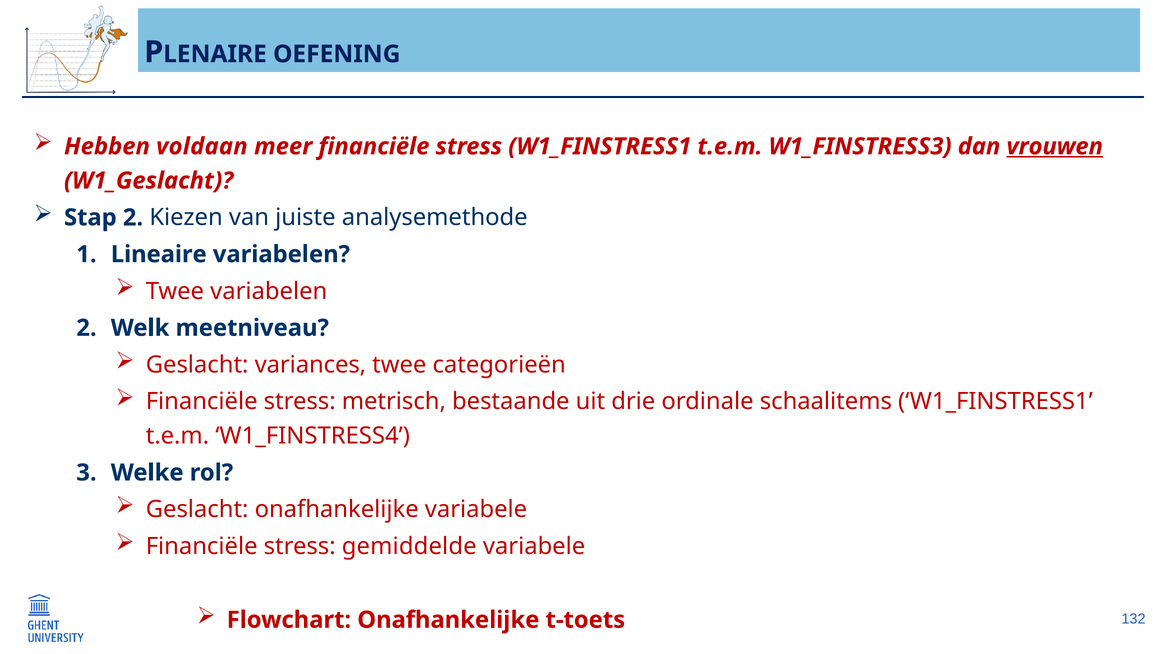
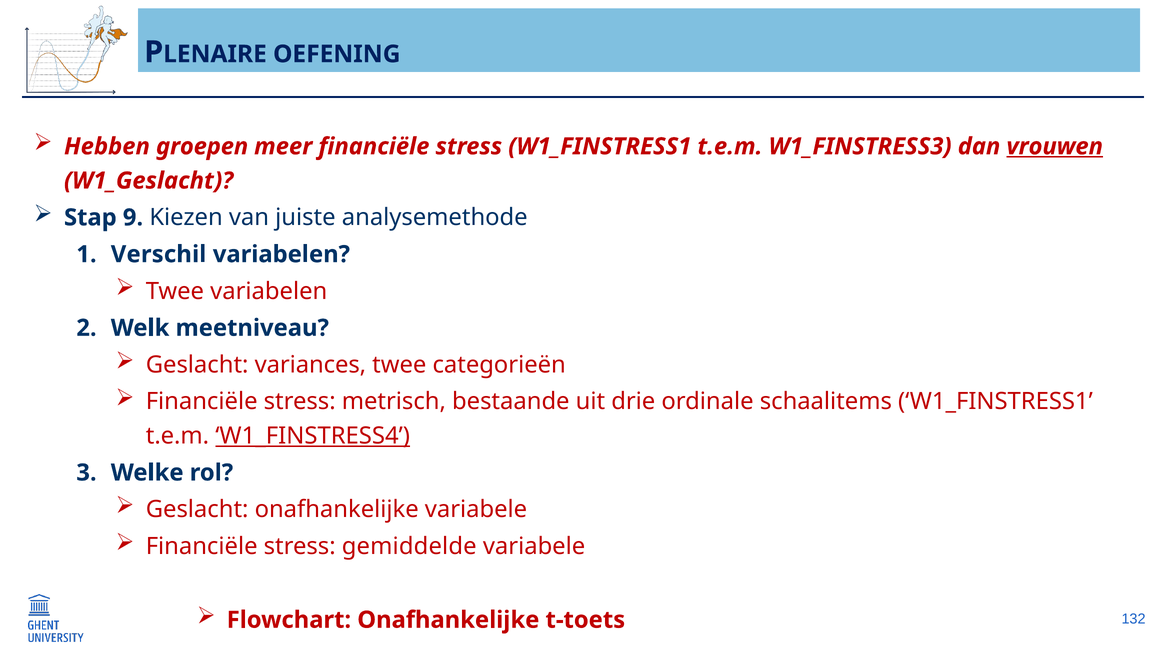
voldaan: voldaan -> groepen (202, 146)
Stap 2: 2 -> 9 (133, 217)
Lineaire: Lineaire -> Verschil (159, 254)
W1_FINSTRESS4 underline: none -> present (313, 436)
